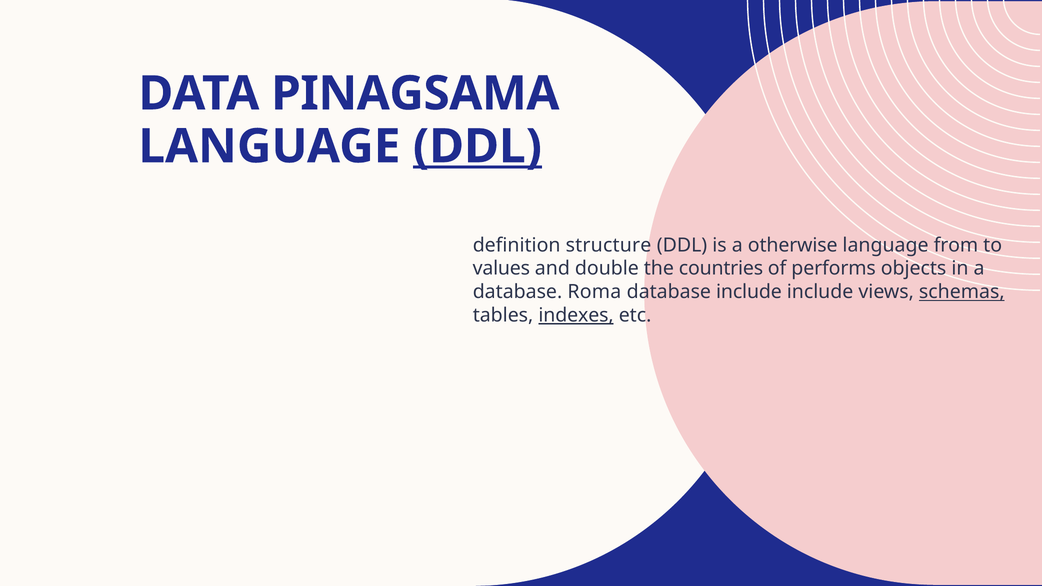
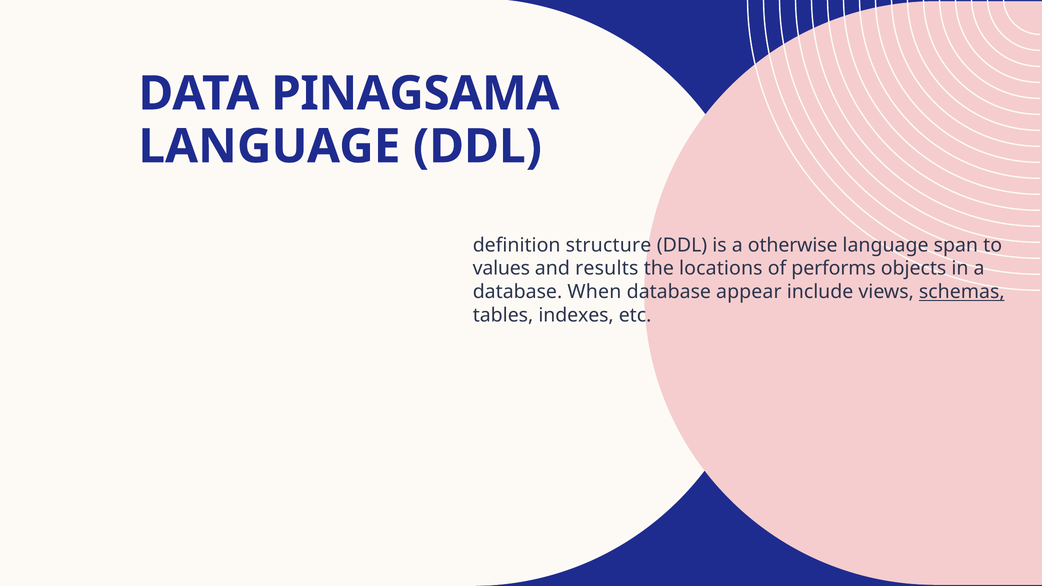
DDL underline: present -> none (477, 147)
from: from -> span (956, 245)
double: double -> results (607, 269)
countries: countries -> locations (721, 269)
Roma: Roma -> When (594, 292)
database include: include -> appear (749, 292)
indexes underline: present -> none (576, 315)
